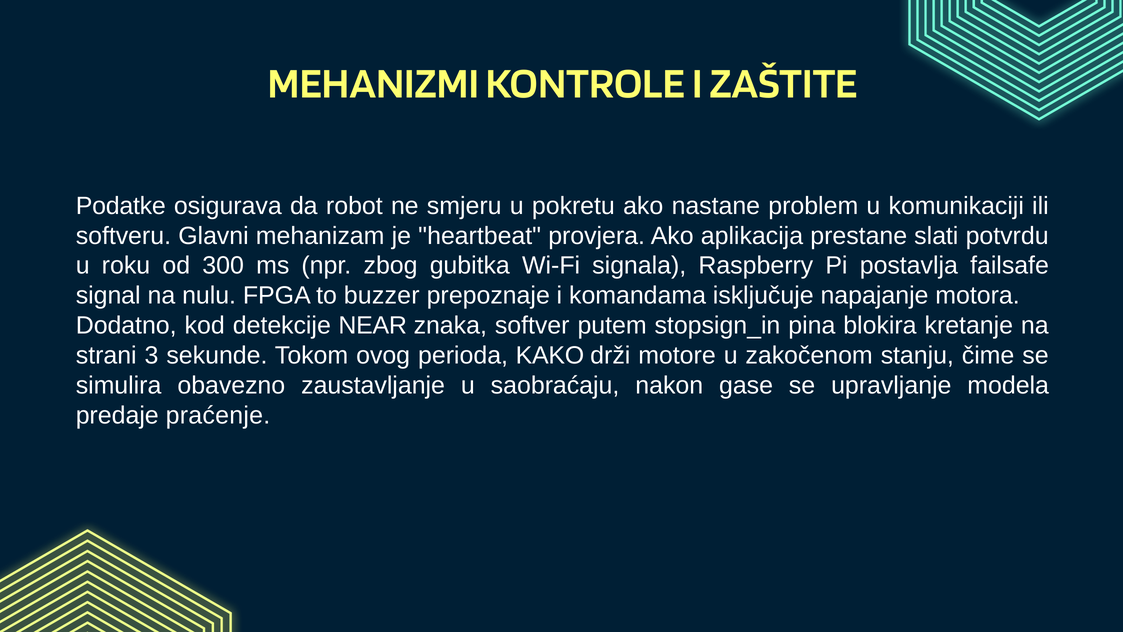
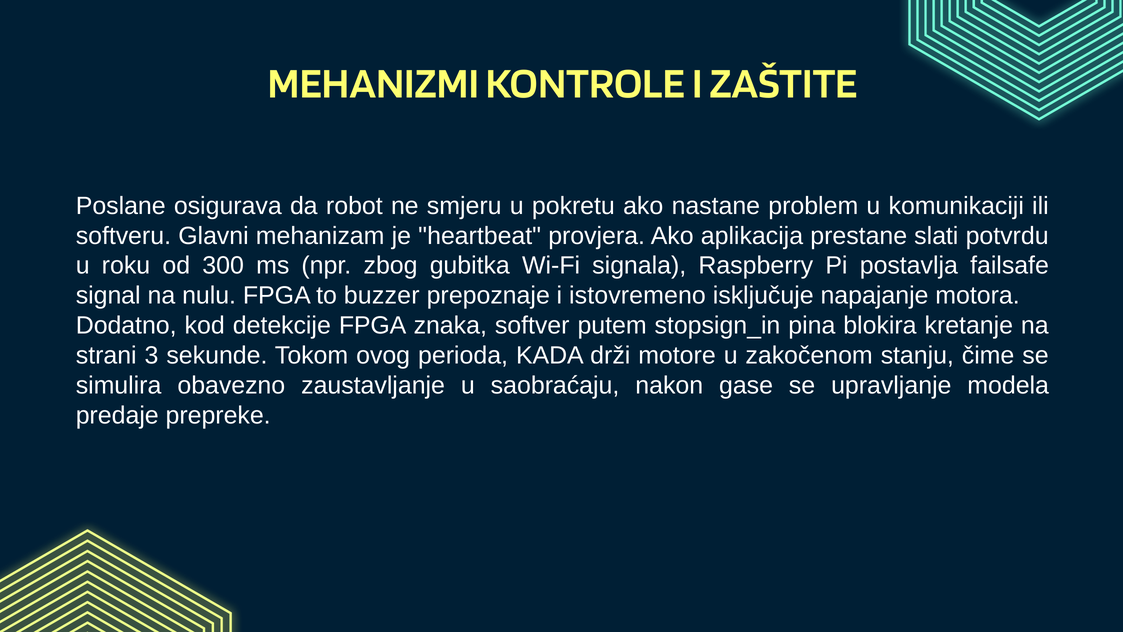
Podatke: Podatke -> Poslane (121, 206)
komandama: komandama -> istovremeno (637, 296)
detekcije NEAR: NEAR -> FPGA (373, 325)
KAKO: KAKO -> KADA (550, 355)
praćenje: praćenje -> prepreke (218, 415)
